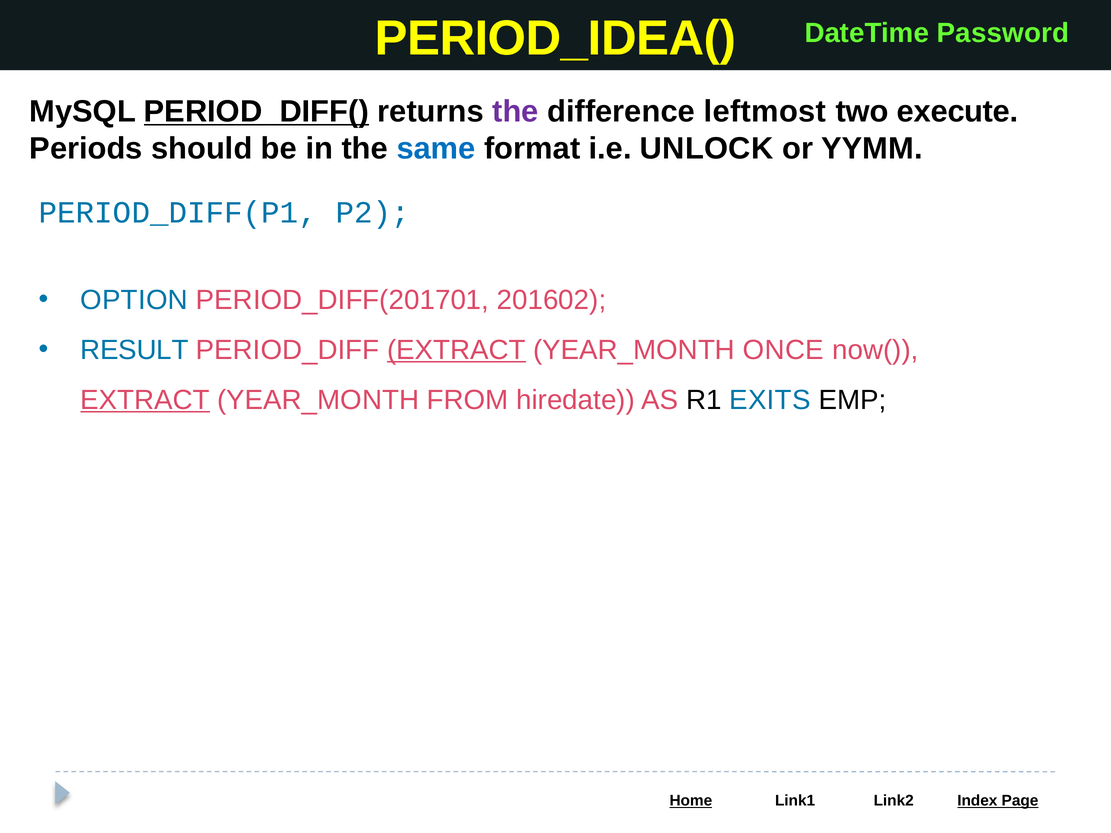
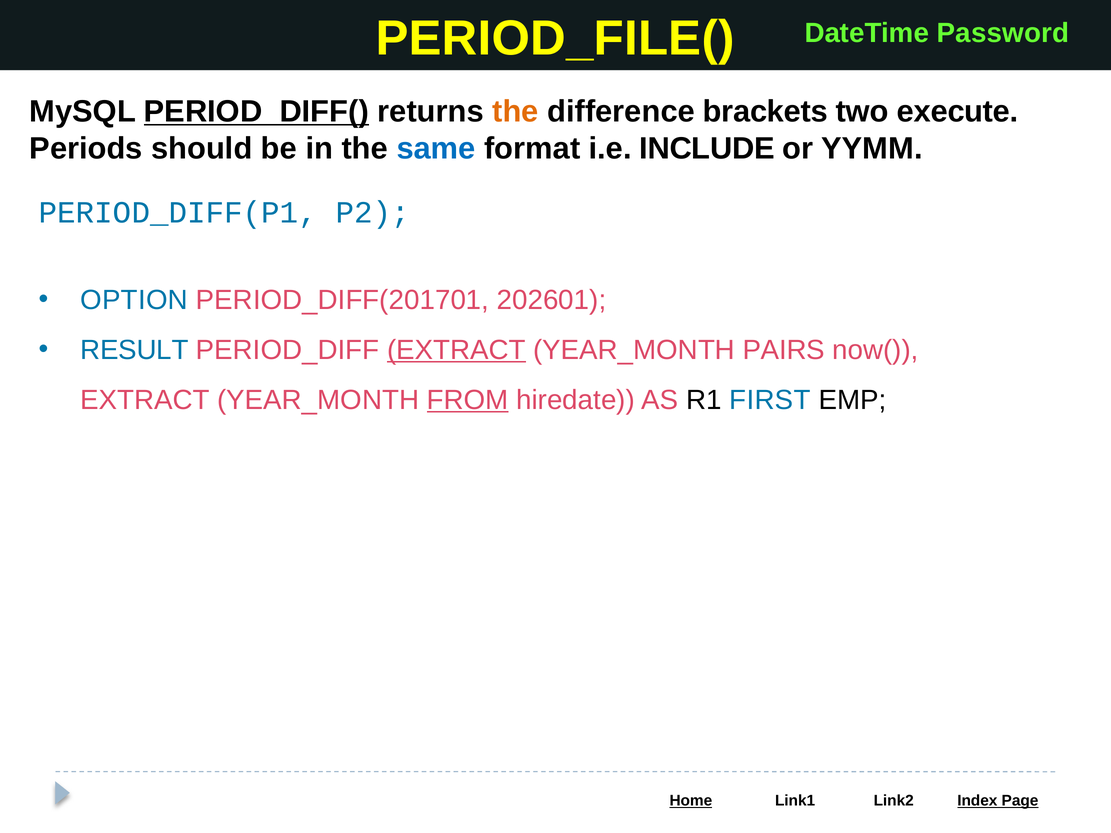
PERIOD_IDEA(: PERIOD_IDEA( -> PERIOD_FILE( (555, 39)
the colour: purple -> orange (516, 112)
leftmost: leftmost -> brackets (765, 112)
UNLOCK: UNLOCK -> INCLUDE (707, 149)
201602: 201602 -> 202601 (552, 300)
ONCE: ONCE -> PAIRS (784, 350)
EXTRACT underline: present -> none (145, 400)
FROM underline: none -> present (468, 400)
EXITS: EXITS -> FIRST (770, 400)
